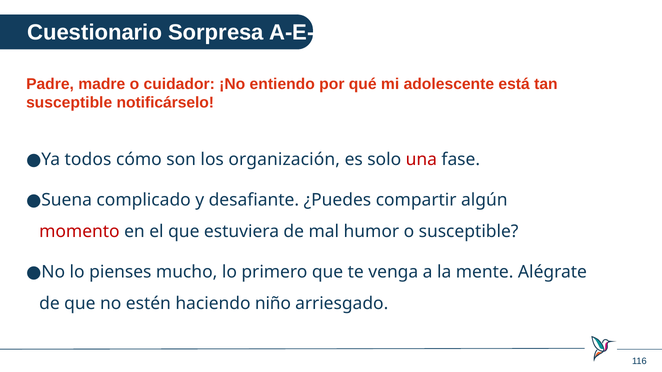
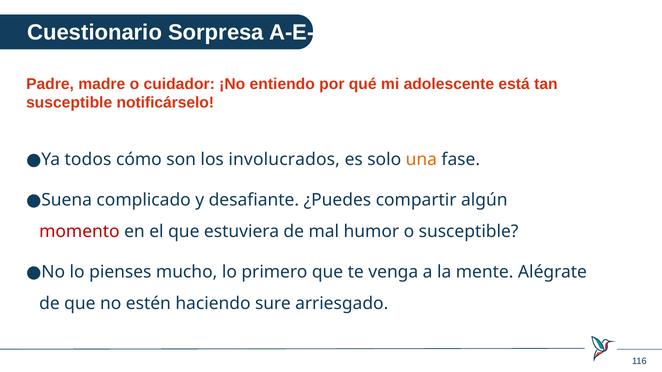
organización: organización -> involucrados (284, 160)
una colour: red -> orange (421, 160)
niño: niño -> sure (273, 304)
